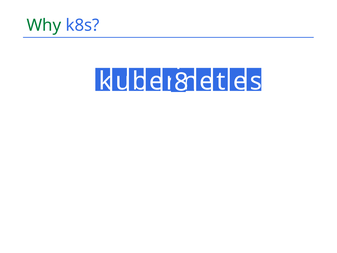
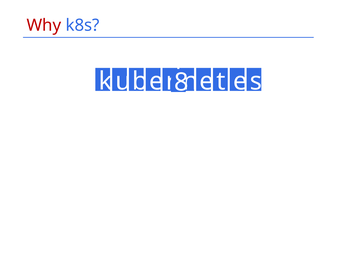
Why colour: green -> red (44, 25)
